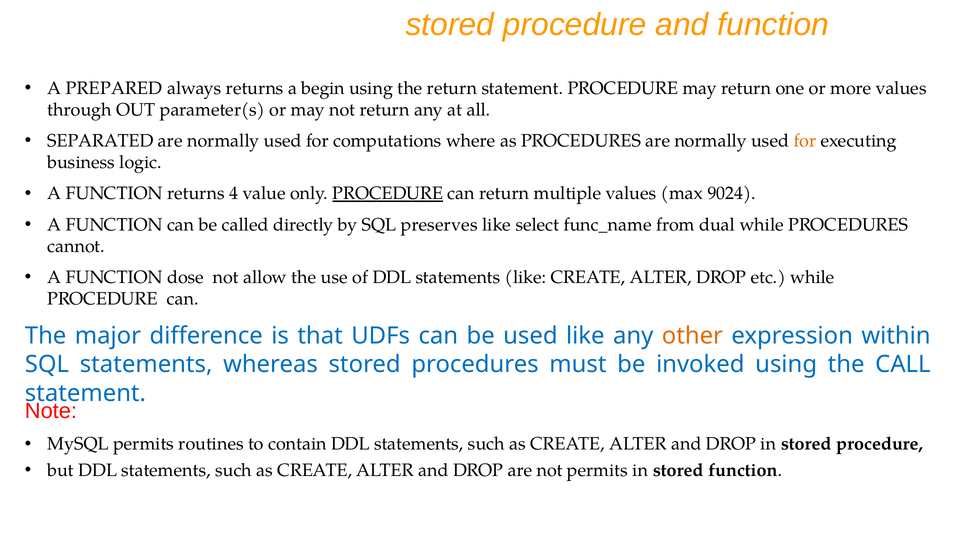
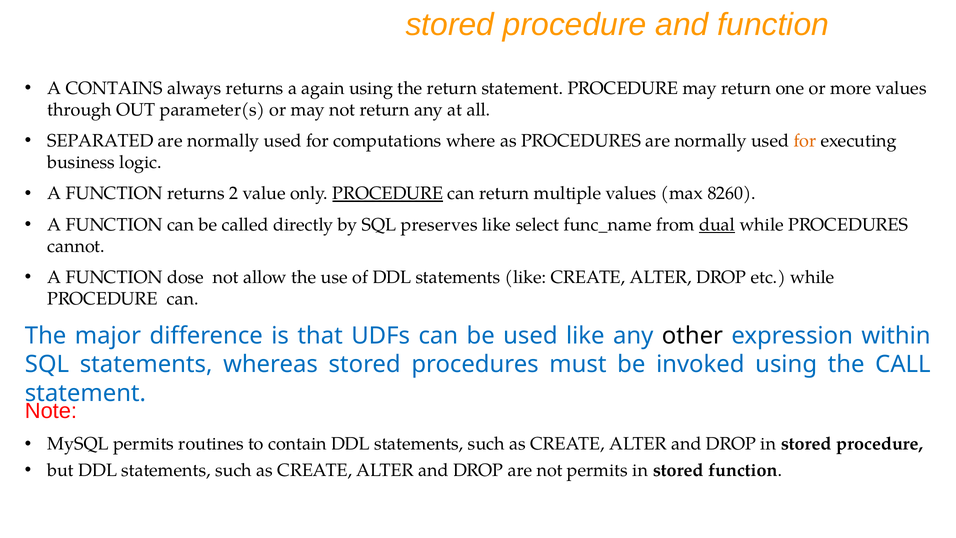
PREPARED: PREPARED -> CONTAINS (114, 88)
begin: begin -> again (323, 88)
4: 4 -> 2 (234, 193)
9024: 9024 -> 8260 (732, 193)
dual underline: none -> present (717, 225)
other colour: orange -> black (692, 336)
